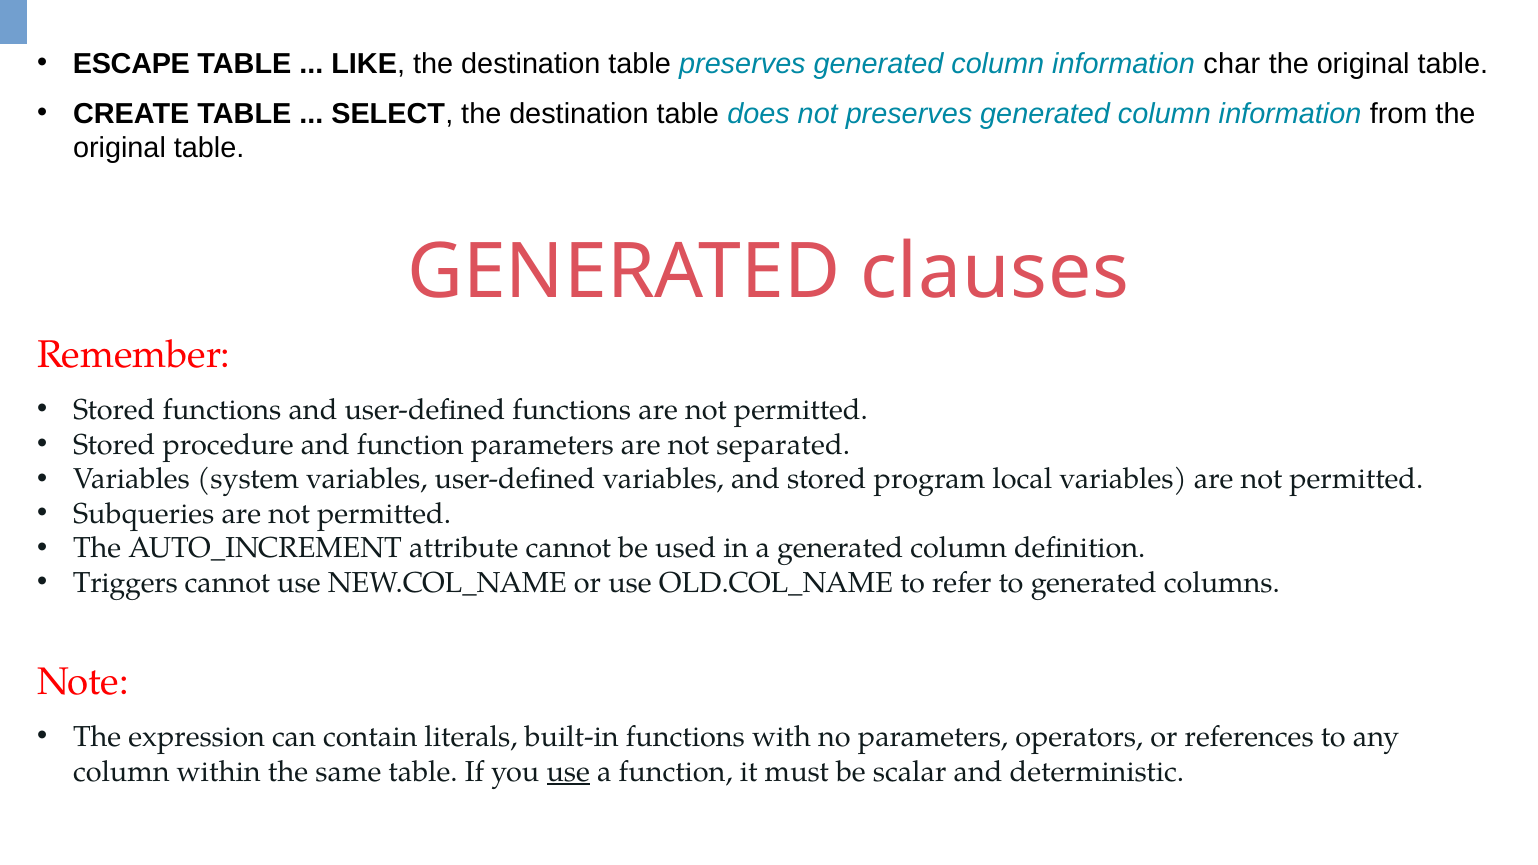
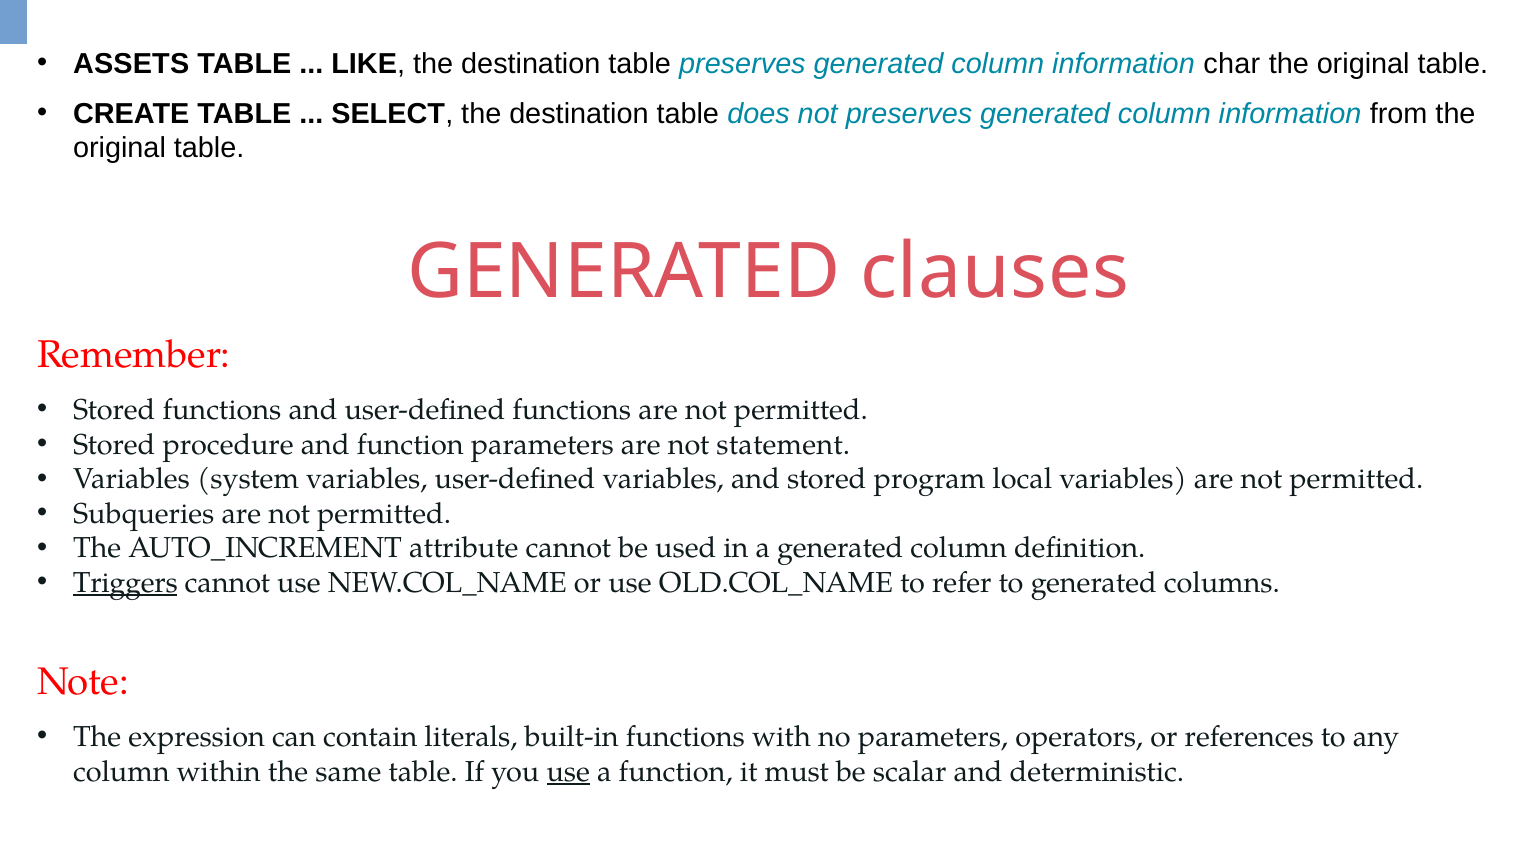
ESCAPE: ESCAPE -> ASSETS (131, 64)
separated: separated -> statement (783, 445)
Triggers underline: none -> present (125, 583)
